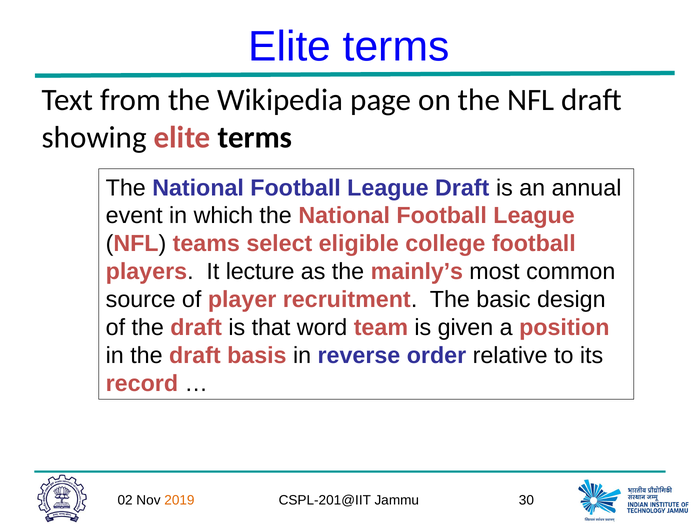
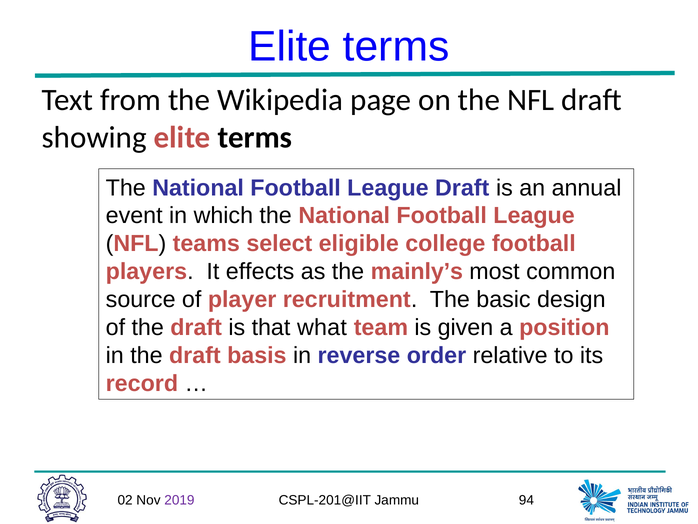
lecture: lecture -> effects (260, 271)
word: word -> what (322, 327)
2019 colour: orange -> purple (179, 500)
30: 30 -> 94 (526, 500)
